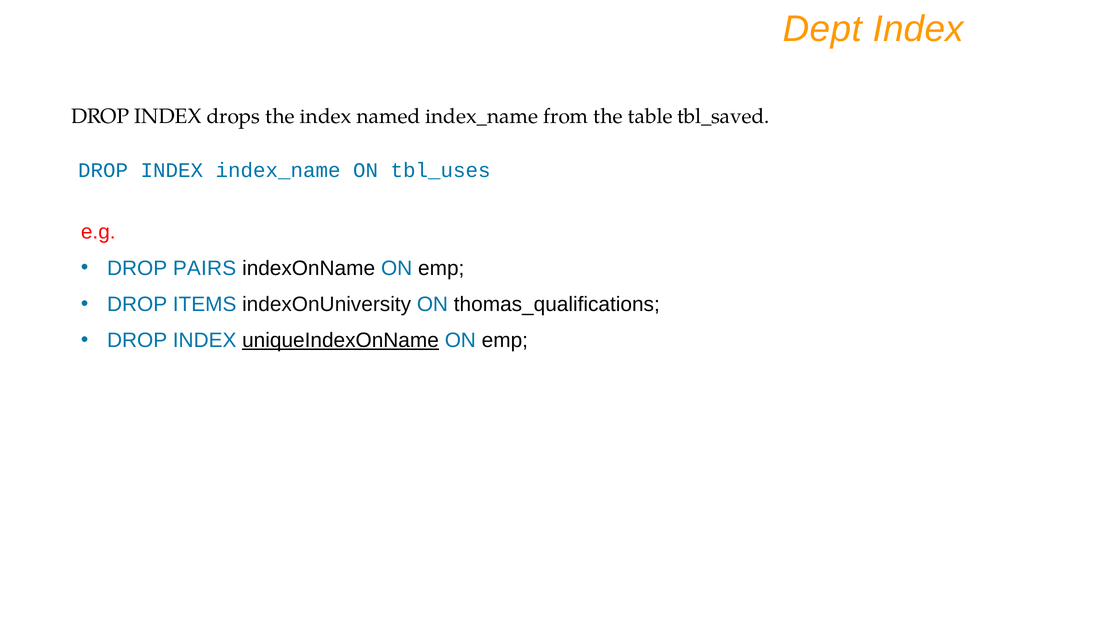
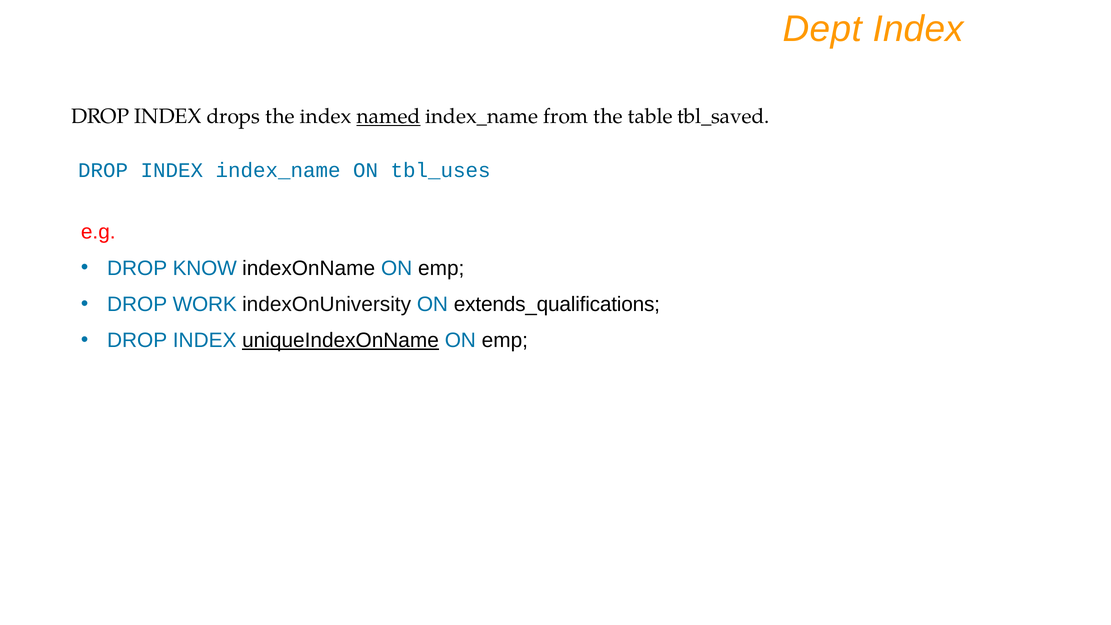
named underline: none -> present (388, 117)
PAIRS: PAIRS -> KNOW (205, 268)
ITEMS: ITEMS -> WORK (205, 304)
thomas_qualifications: thomas_qualifications -> extends_qualifications (557, 304)
